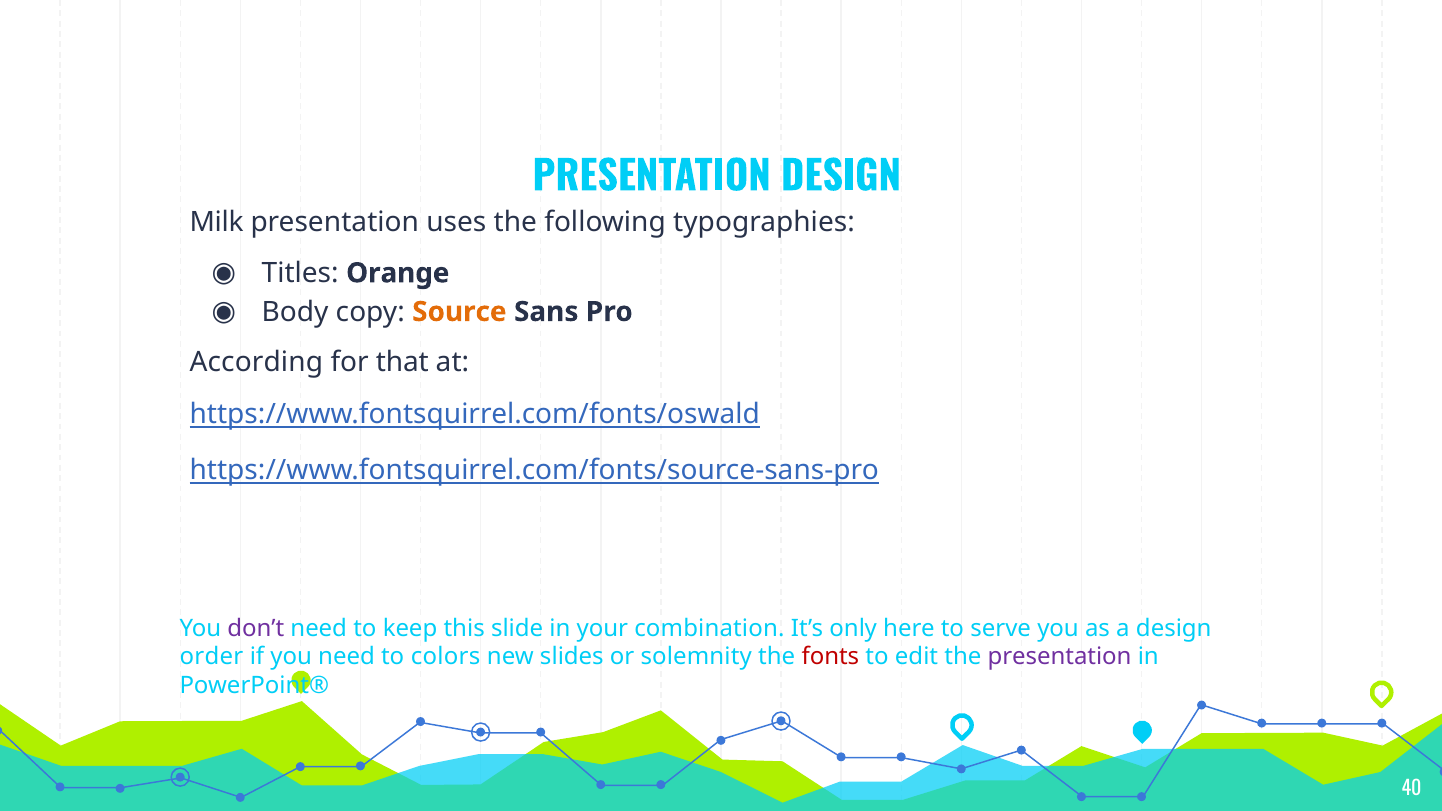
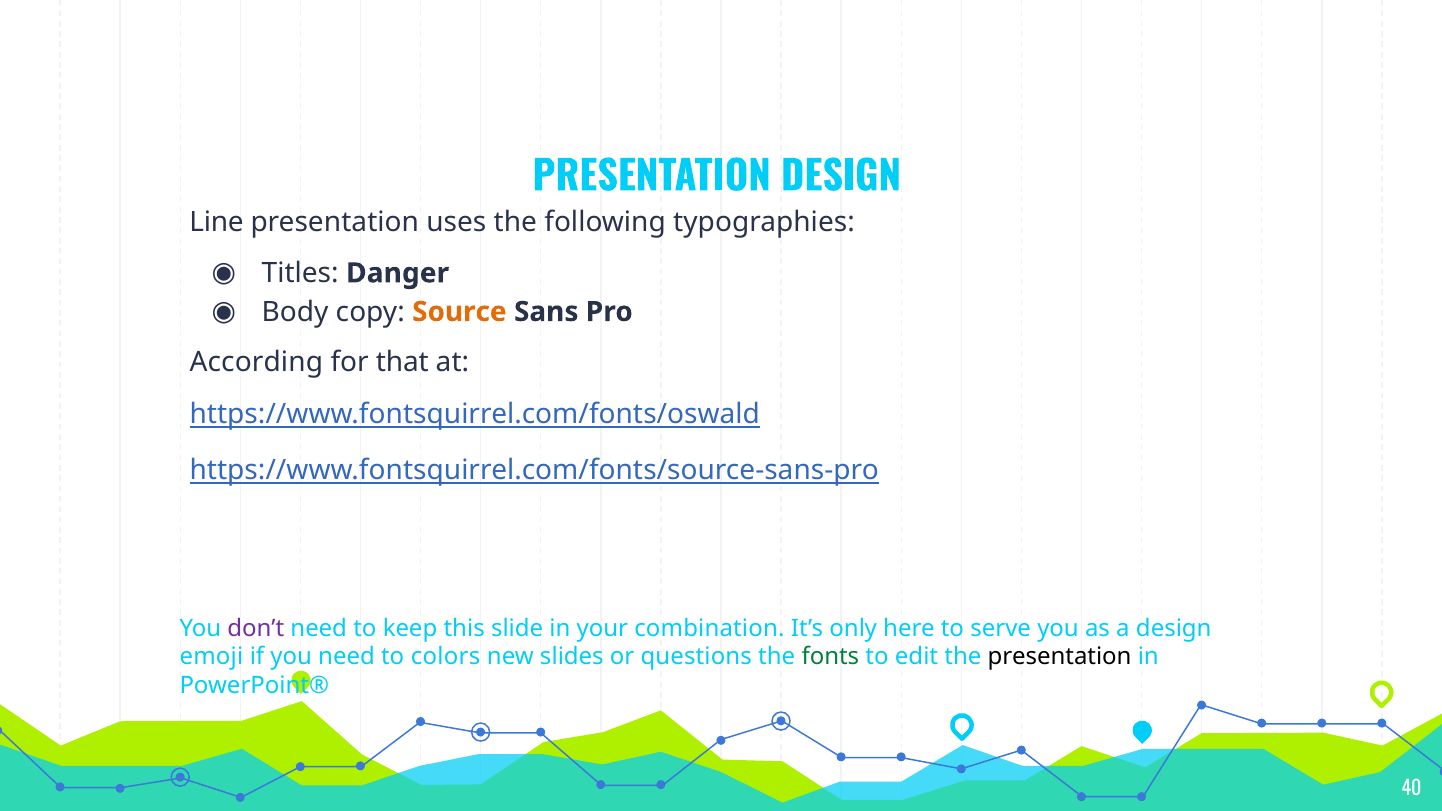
Milk: Milk -> Line (217, 222)
Orange: Orange -> Danger (398, 273)
order: order -> emoji (211, 657)
solemnity: solemnity -> questions (696, 657)
fonts colour: red -> green (830, 657)
presentation colour: purple -> black (1060, 657)
